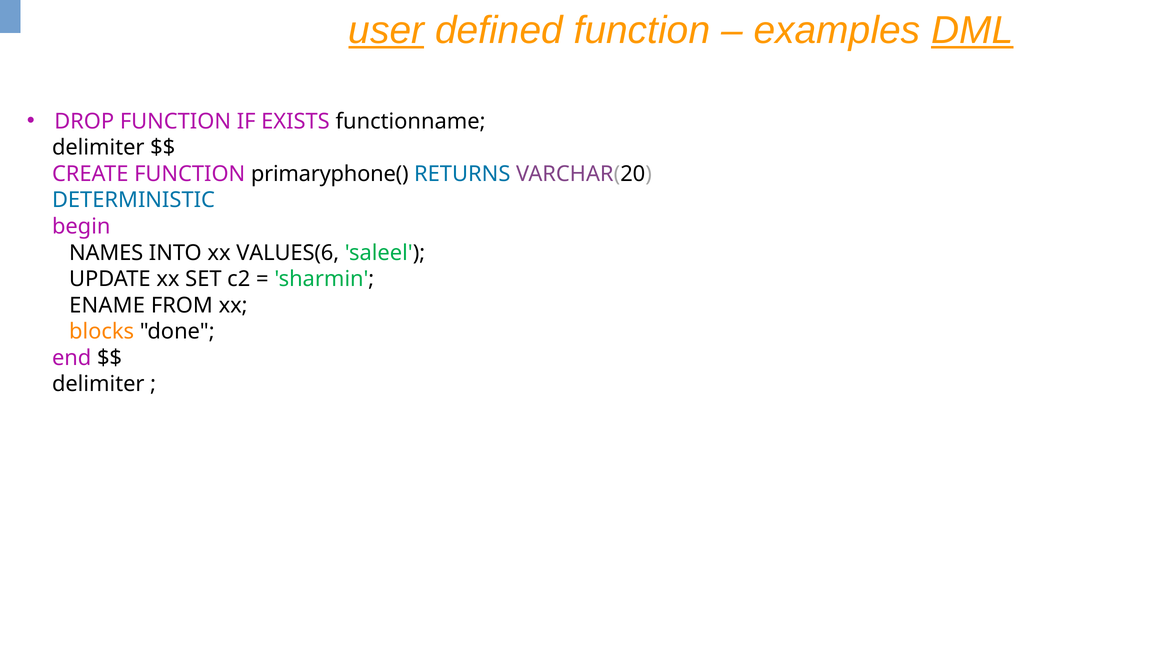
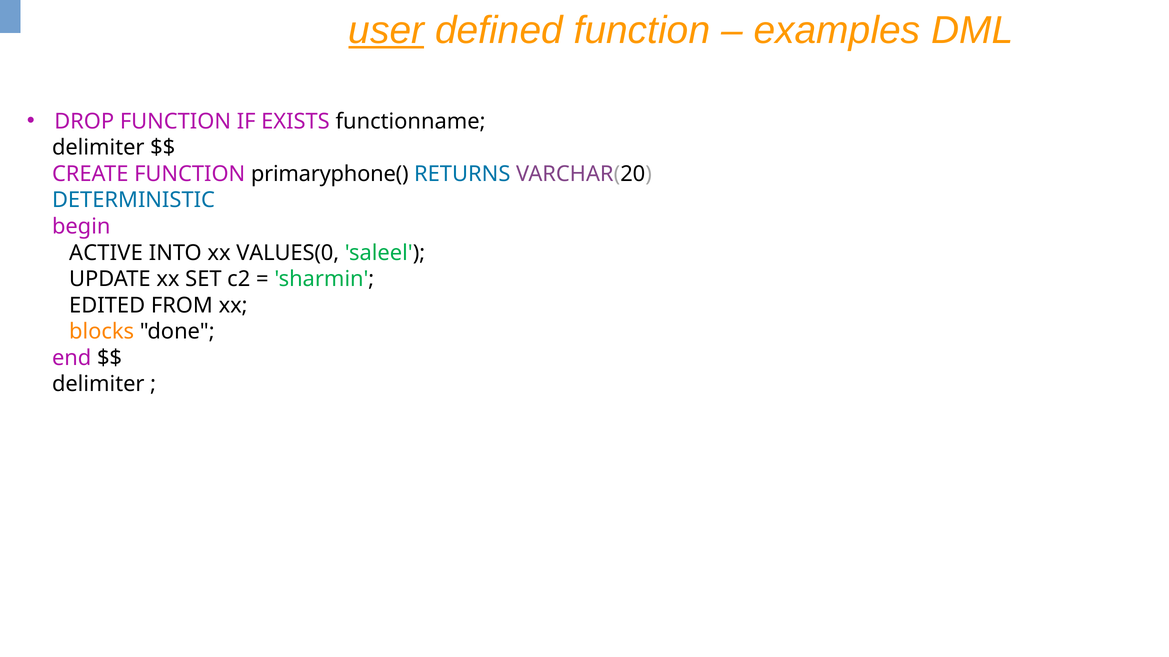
DML underline: present -> none (972, 30)
NAMES: NAMES -> ACTIVE (106, 253)
VALUES(6: VALUES(6 -> VALUES(0 (288, 253)
ENAME: ENAME -> EDITED (107, 306)
